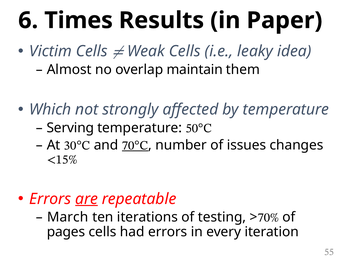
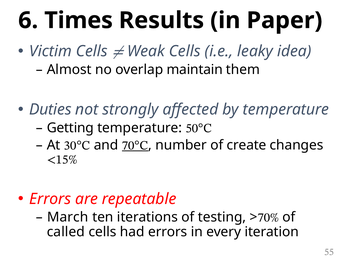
Which: Which -> Duties (50, 110)
Serving: Serving -> Getting (70, 128)
issues: issues -> create (247, 145)
are underline: present -> none (87, 199)
pages: pages -> called (66, 232)
